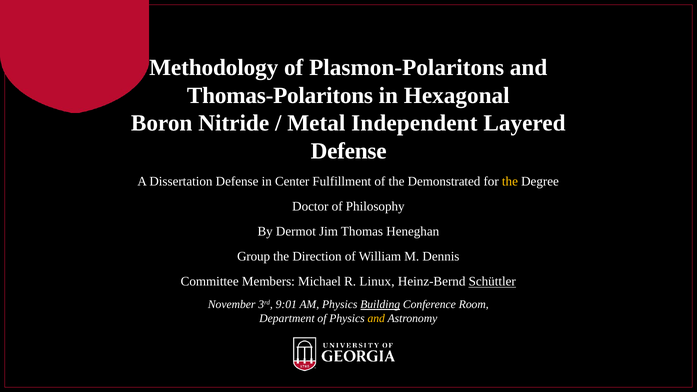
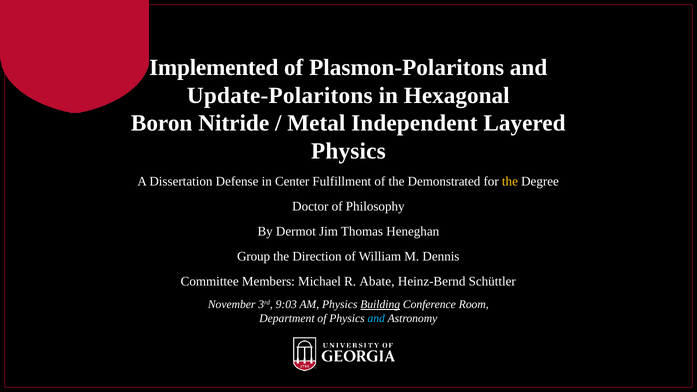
Methodology: Methodology -> Implemented (214, 68)
Thomas-Polaritons: Thomas-Polaritons -> Update-Polaritons (280, 95)
Defense: Defense -> Physics (348, 151)
Linux: Linux -> Abate (377, 282)
Schüttler underline: present -> none (492, 282)
9:01: 9:01 -> 9:03 (286, 304)
and colour: yellow -> light blue (376, 318)
